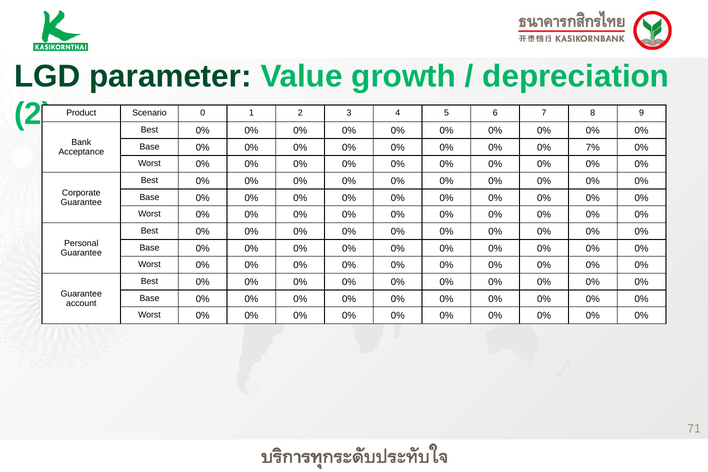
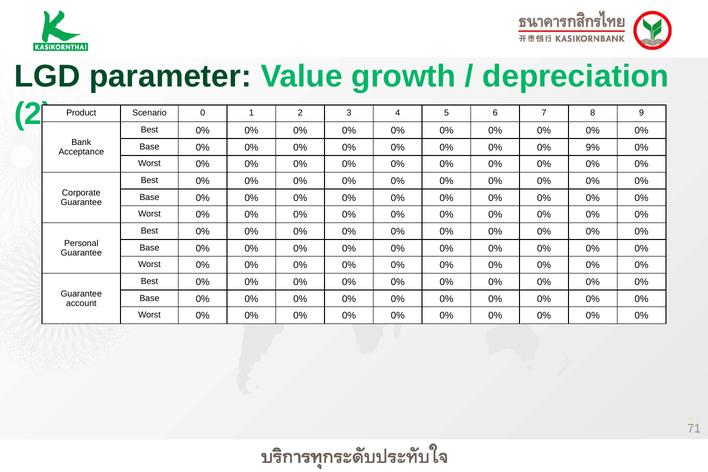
7%: 7% -> 9% (593, 147)
